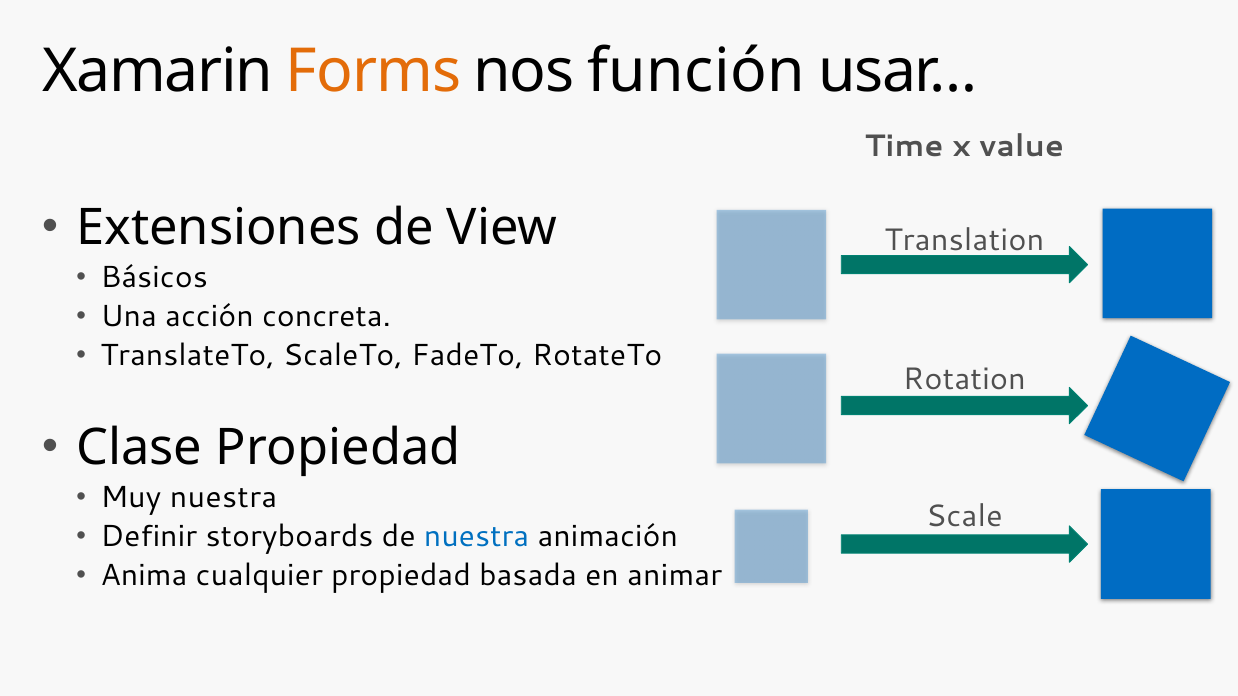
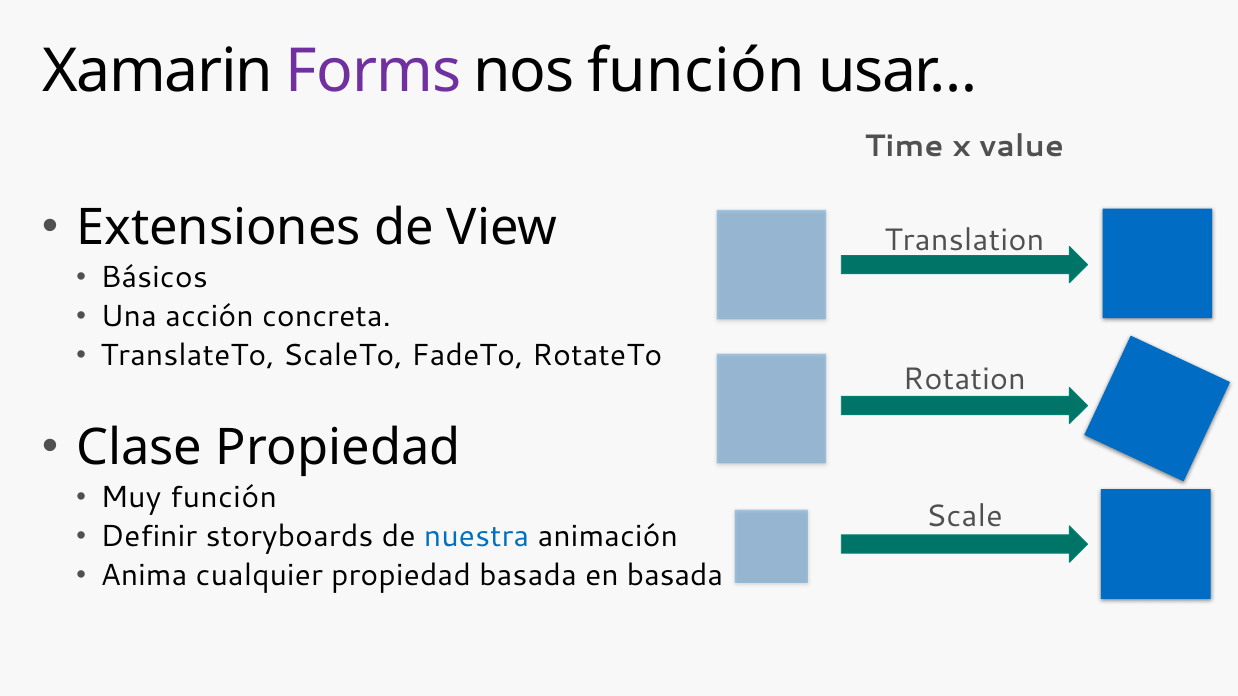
Forms colour: orange -> purple (374, 71)
Muy nuestra: nuestra -> función (224, 498)
en animar: animar -> basada (675, 576)
